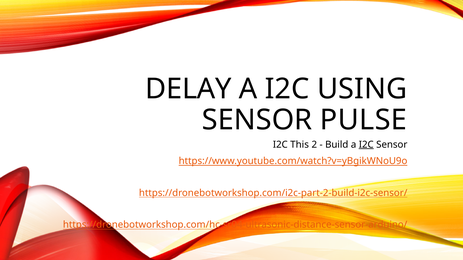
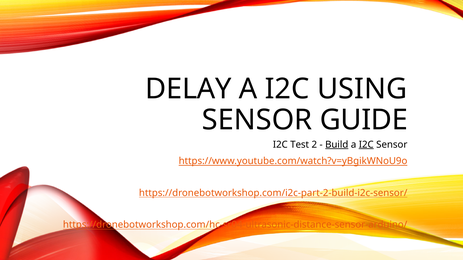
PULSE: PULSE -> GUIDE (364, 120)
This: This -> Test (300, 145)
Build underline: none -> present (337, 145)
